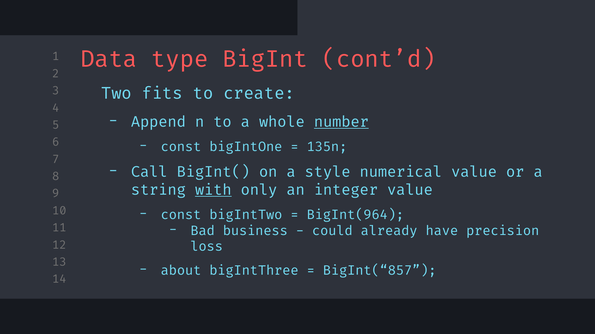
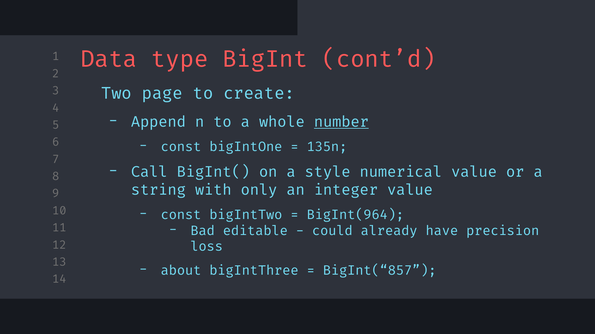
fits: fits -> page (162, 94)
with underline: present -> none (213, 190)
business: business -> editable (255, 231)
